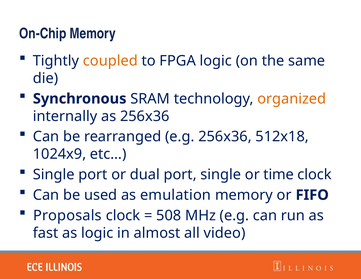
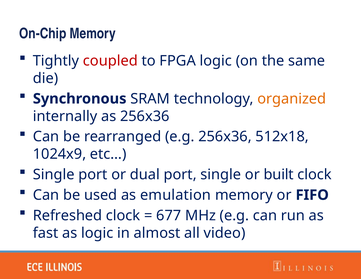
coupled colour: orange -> red (110, 61)
time: time -> built (279, 175)
Proposals: Proposals -> Refreshed (67, 215)
508: 508 -> 677 (169, 215)
